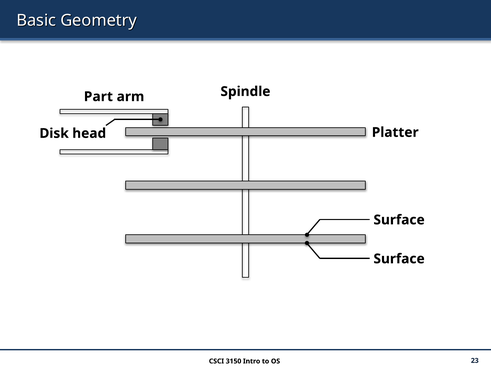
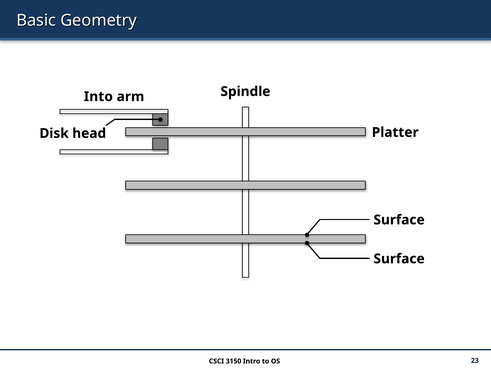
Part: Part -> Into (98, 96)
